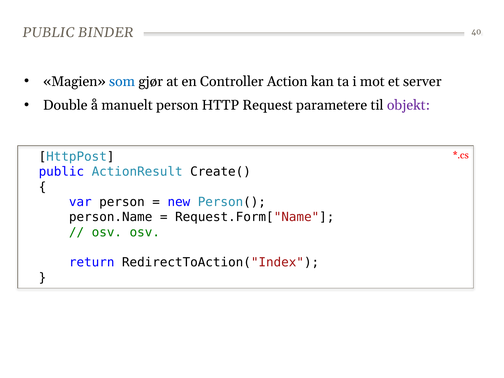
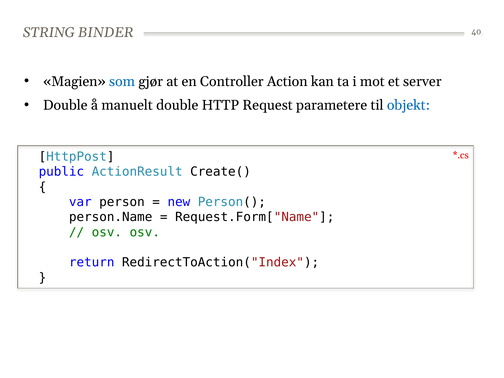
PUBLIC: PUBLIC -> STRING (49, 32)
manuelt person: person -> double (177, 105)
objekt colour: purple -> blue (408, 105)
